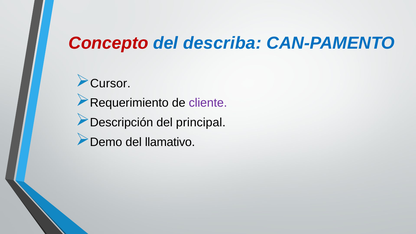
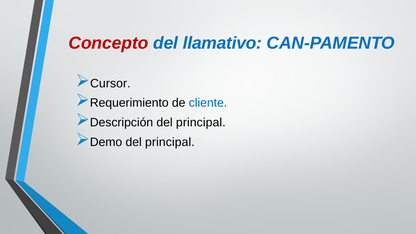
describa: describa -> llamativo (222, 43)
cliente colour: purple -> blue (208, 103)
Demo del llamativo: llamativo -> principal (170, 142)
